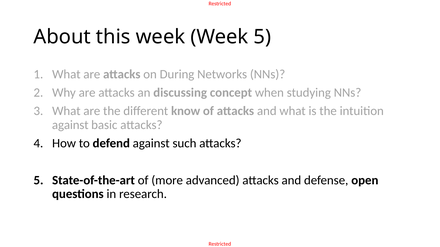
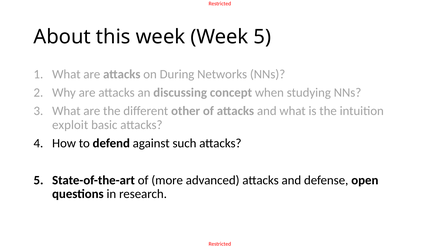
know: know -> other (186, 111)
against: against -> exploit (70, 125)
